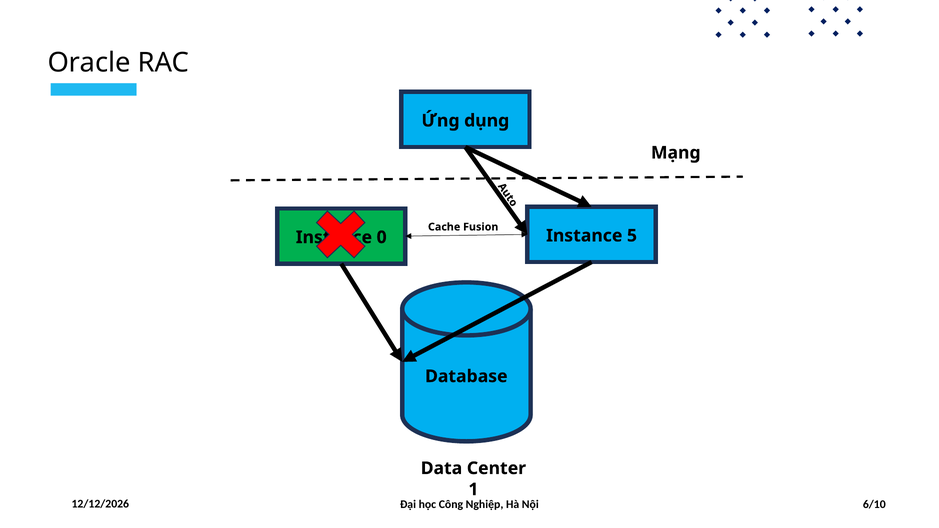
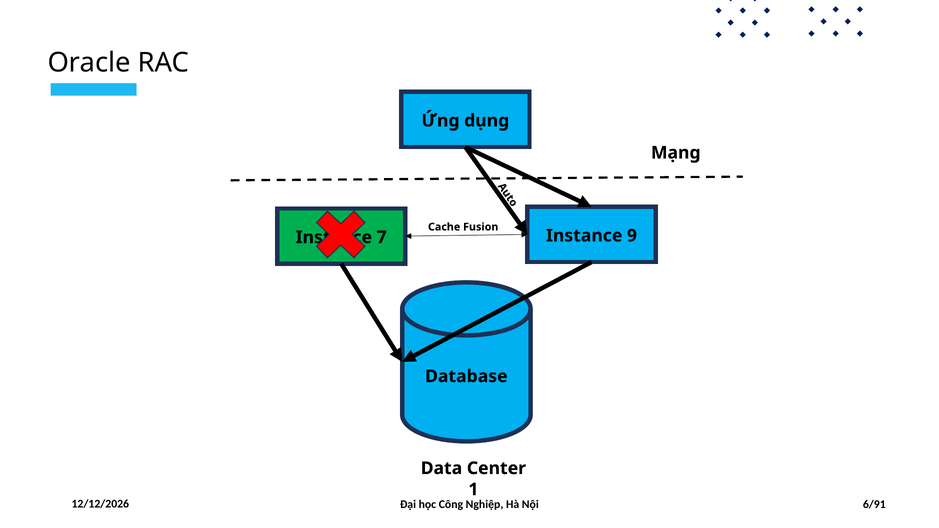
5: 5 -> 9 (632, 236)
0: 0 -> 7 (382, 237)
6/10: 6/10 -> 6/91 (874, 504)
